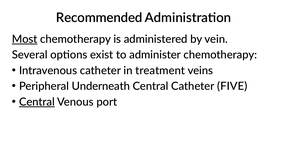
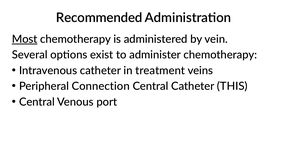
Underneath: Underneath -> Connection (101, 86)
FIVE: FIVE -> THIS (232, 86)
Central underline: present -> none (37, 102)
